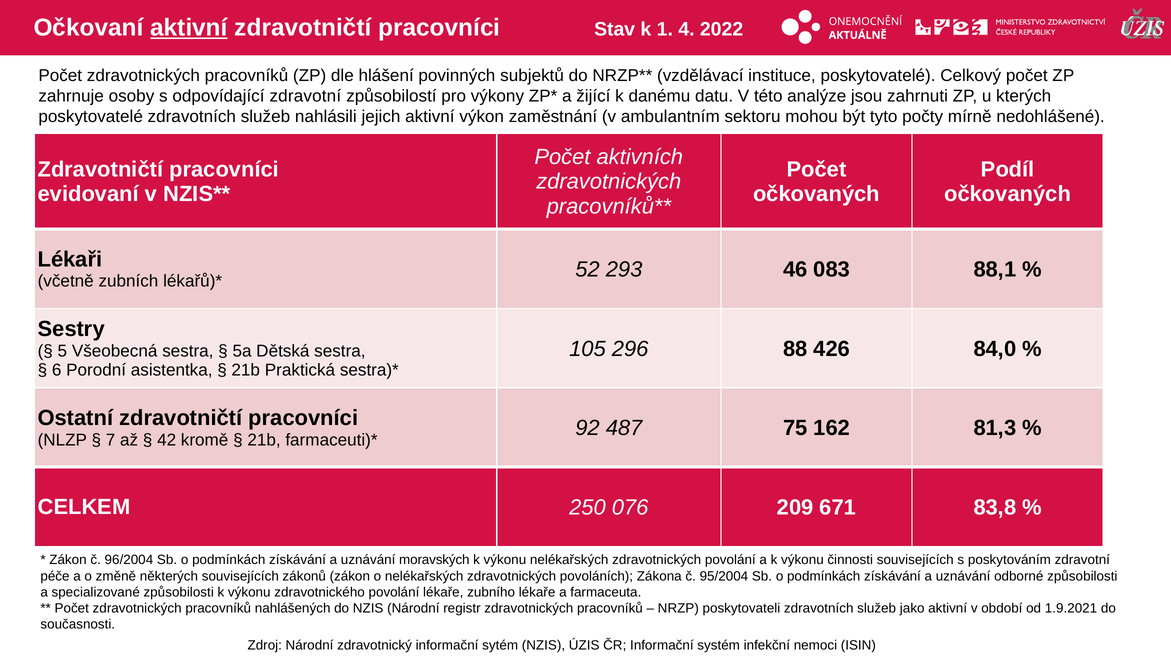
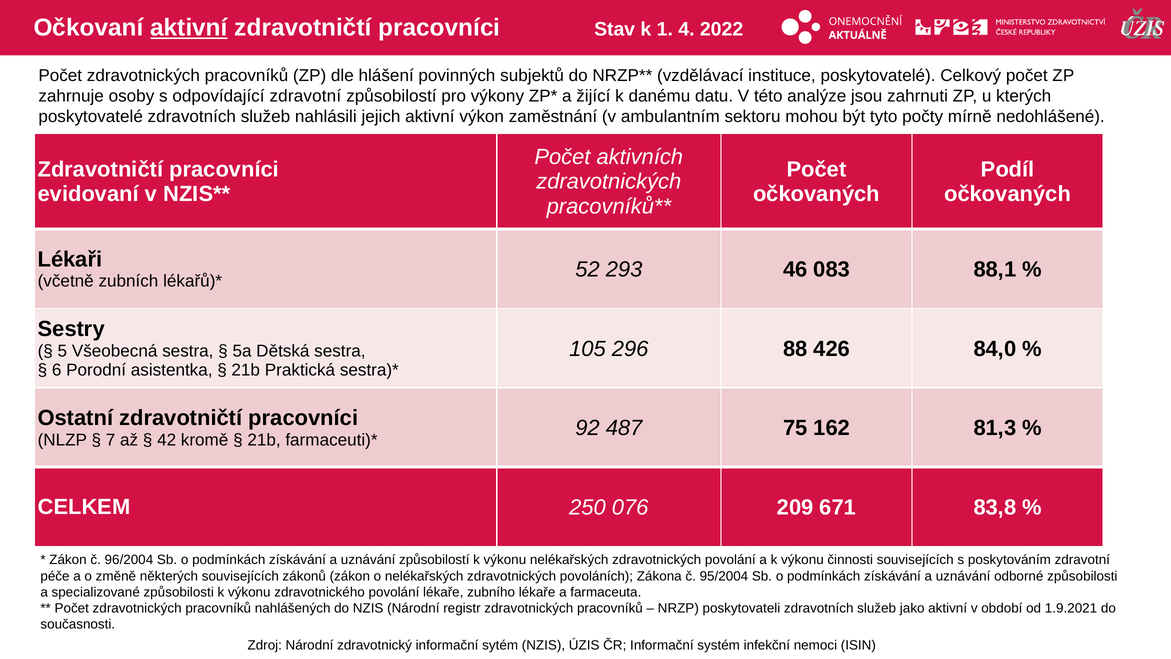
uznávání moravských: moravských -> způsobilostí (434, 560)
